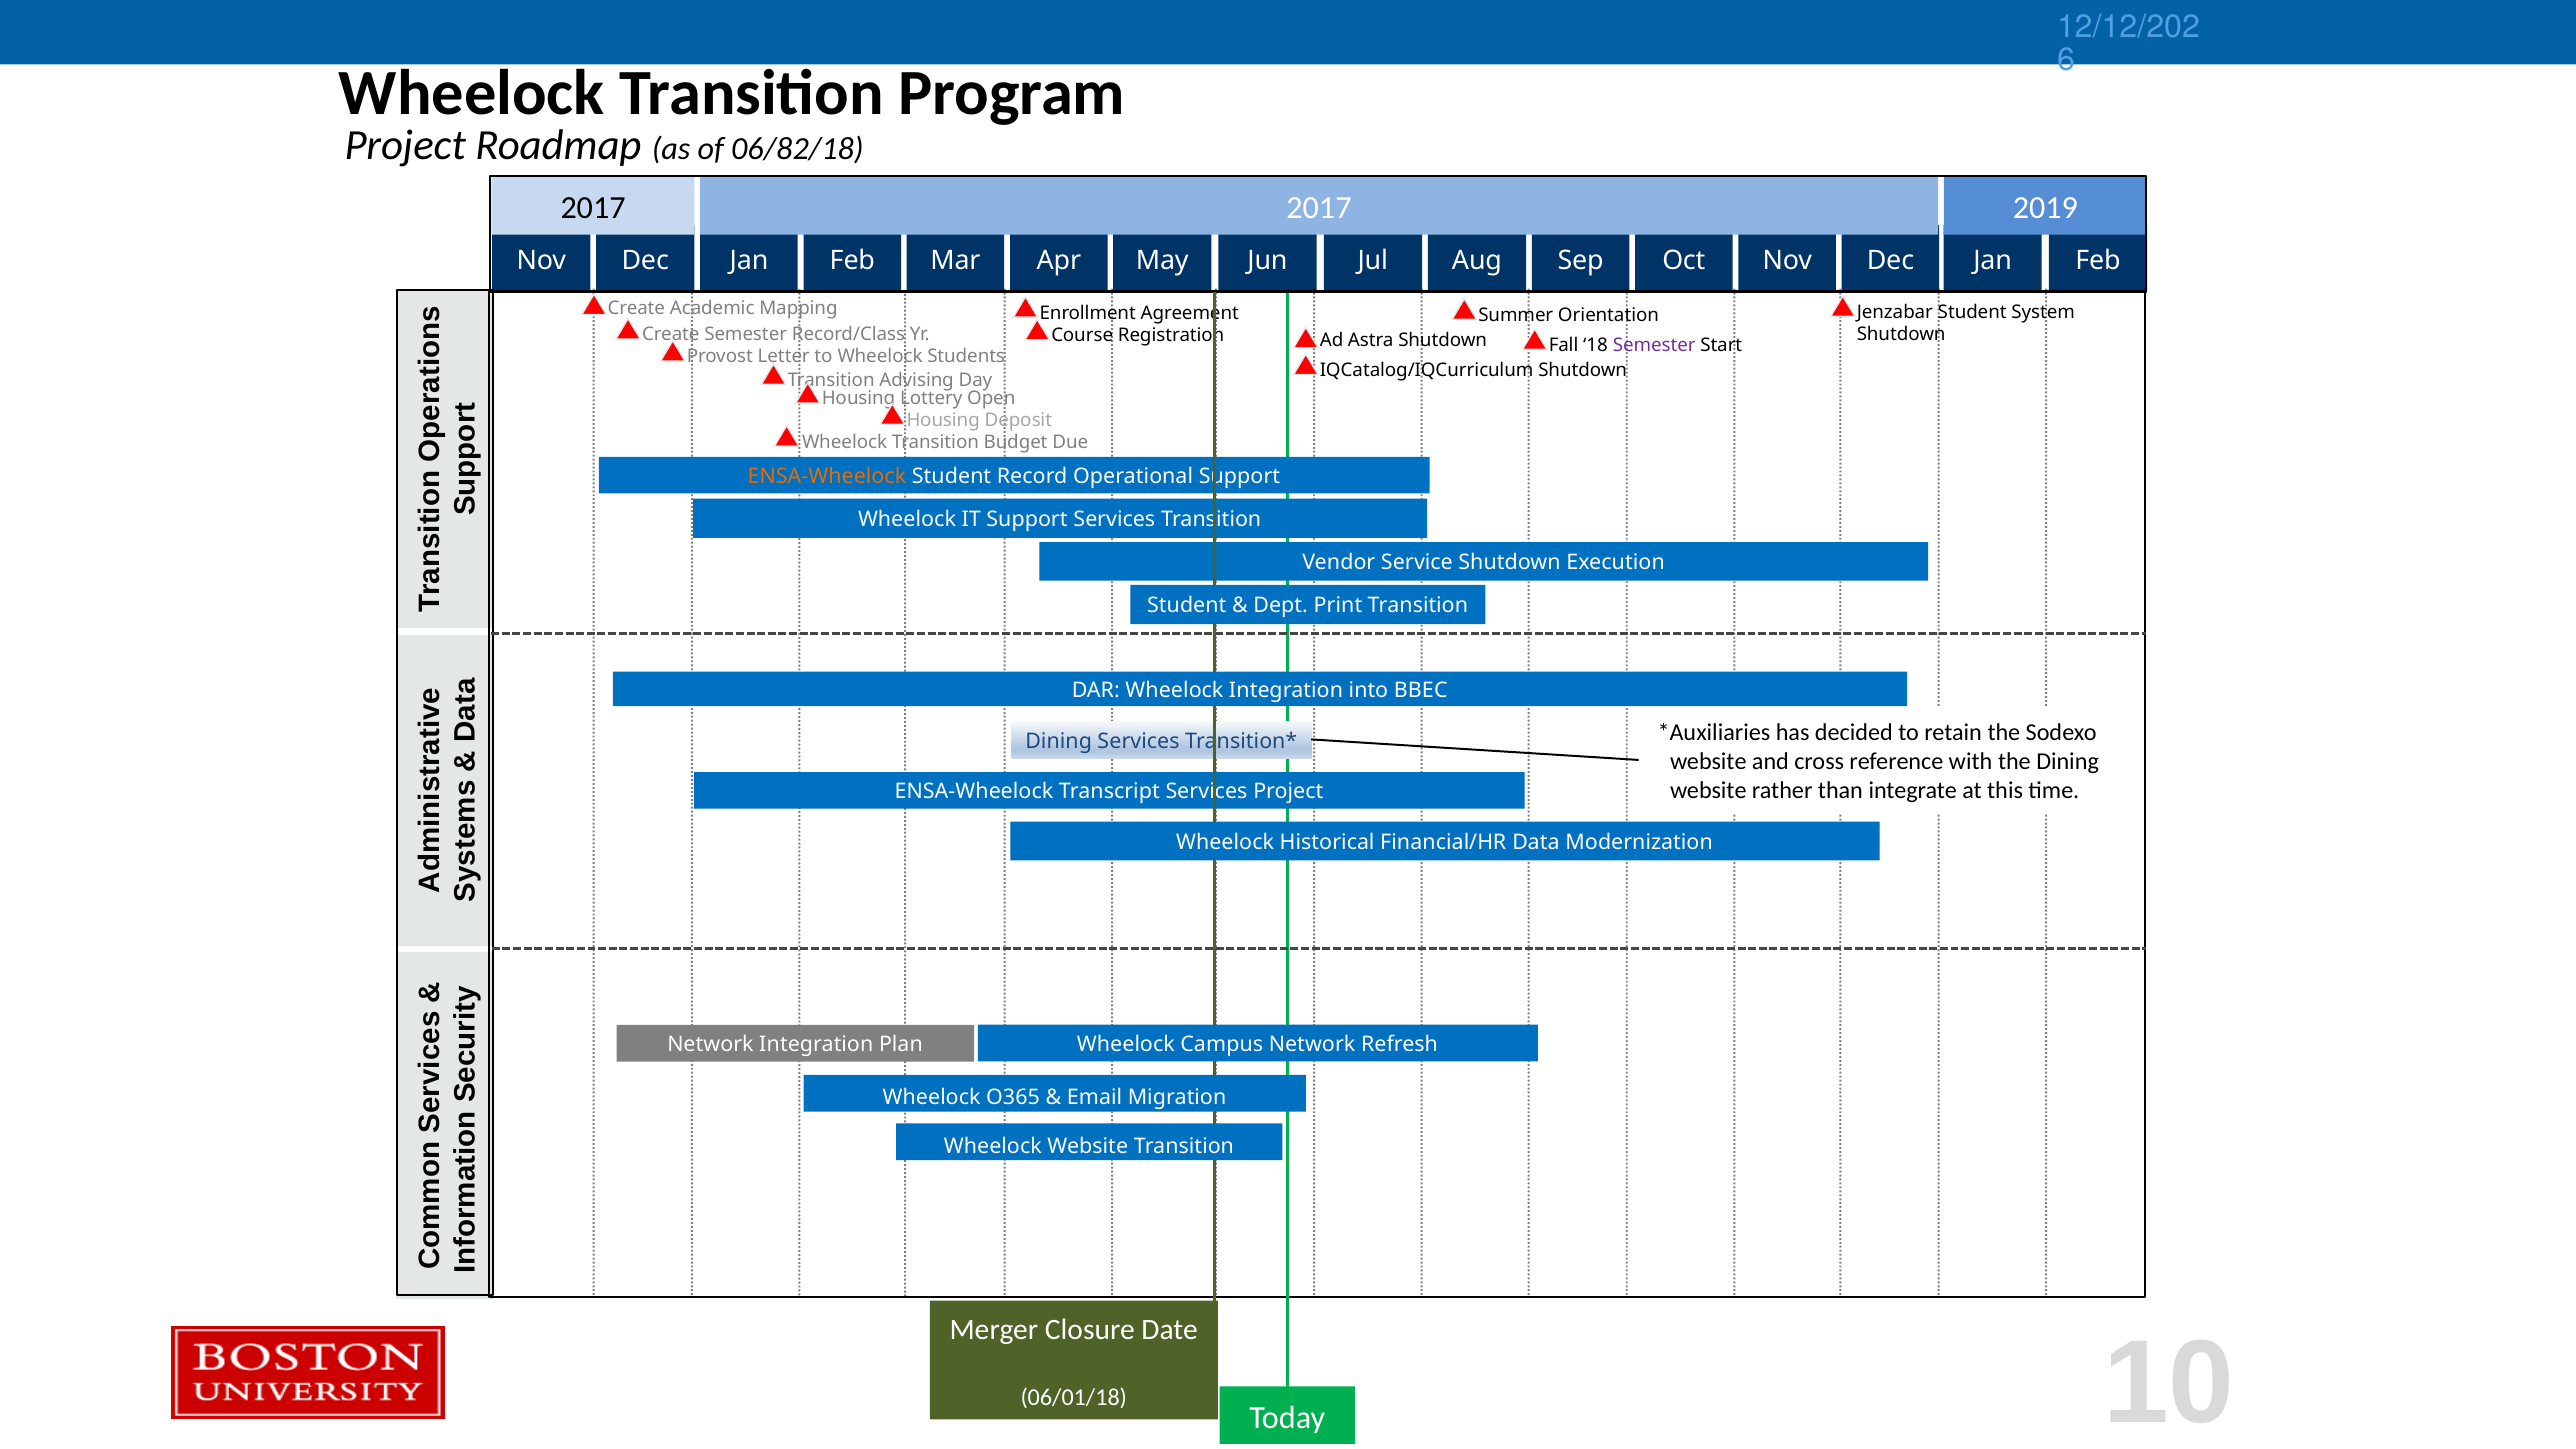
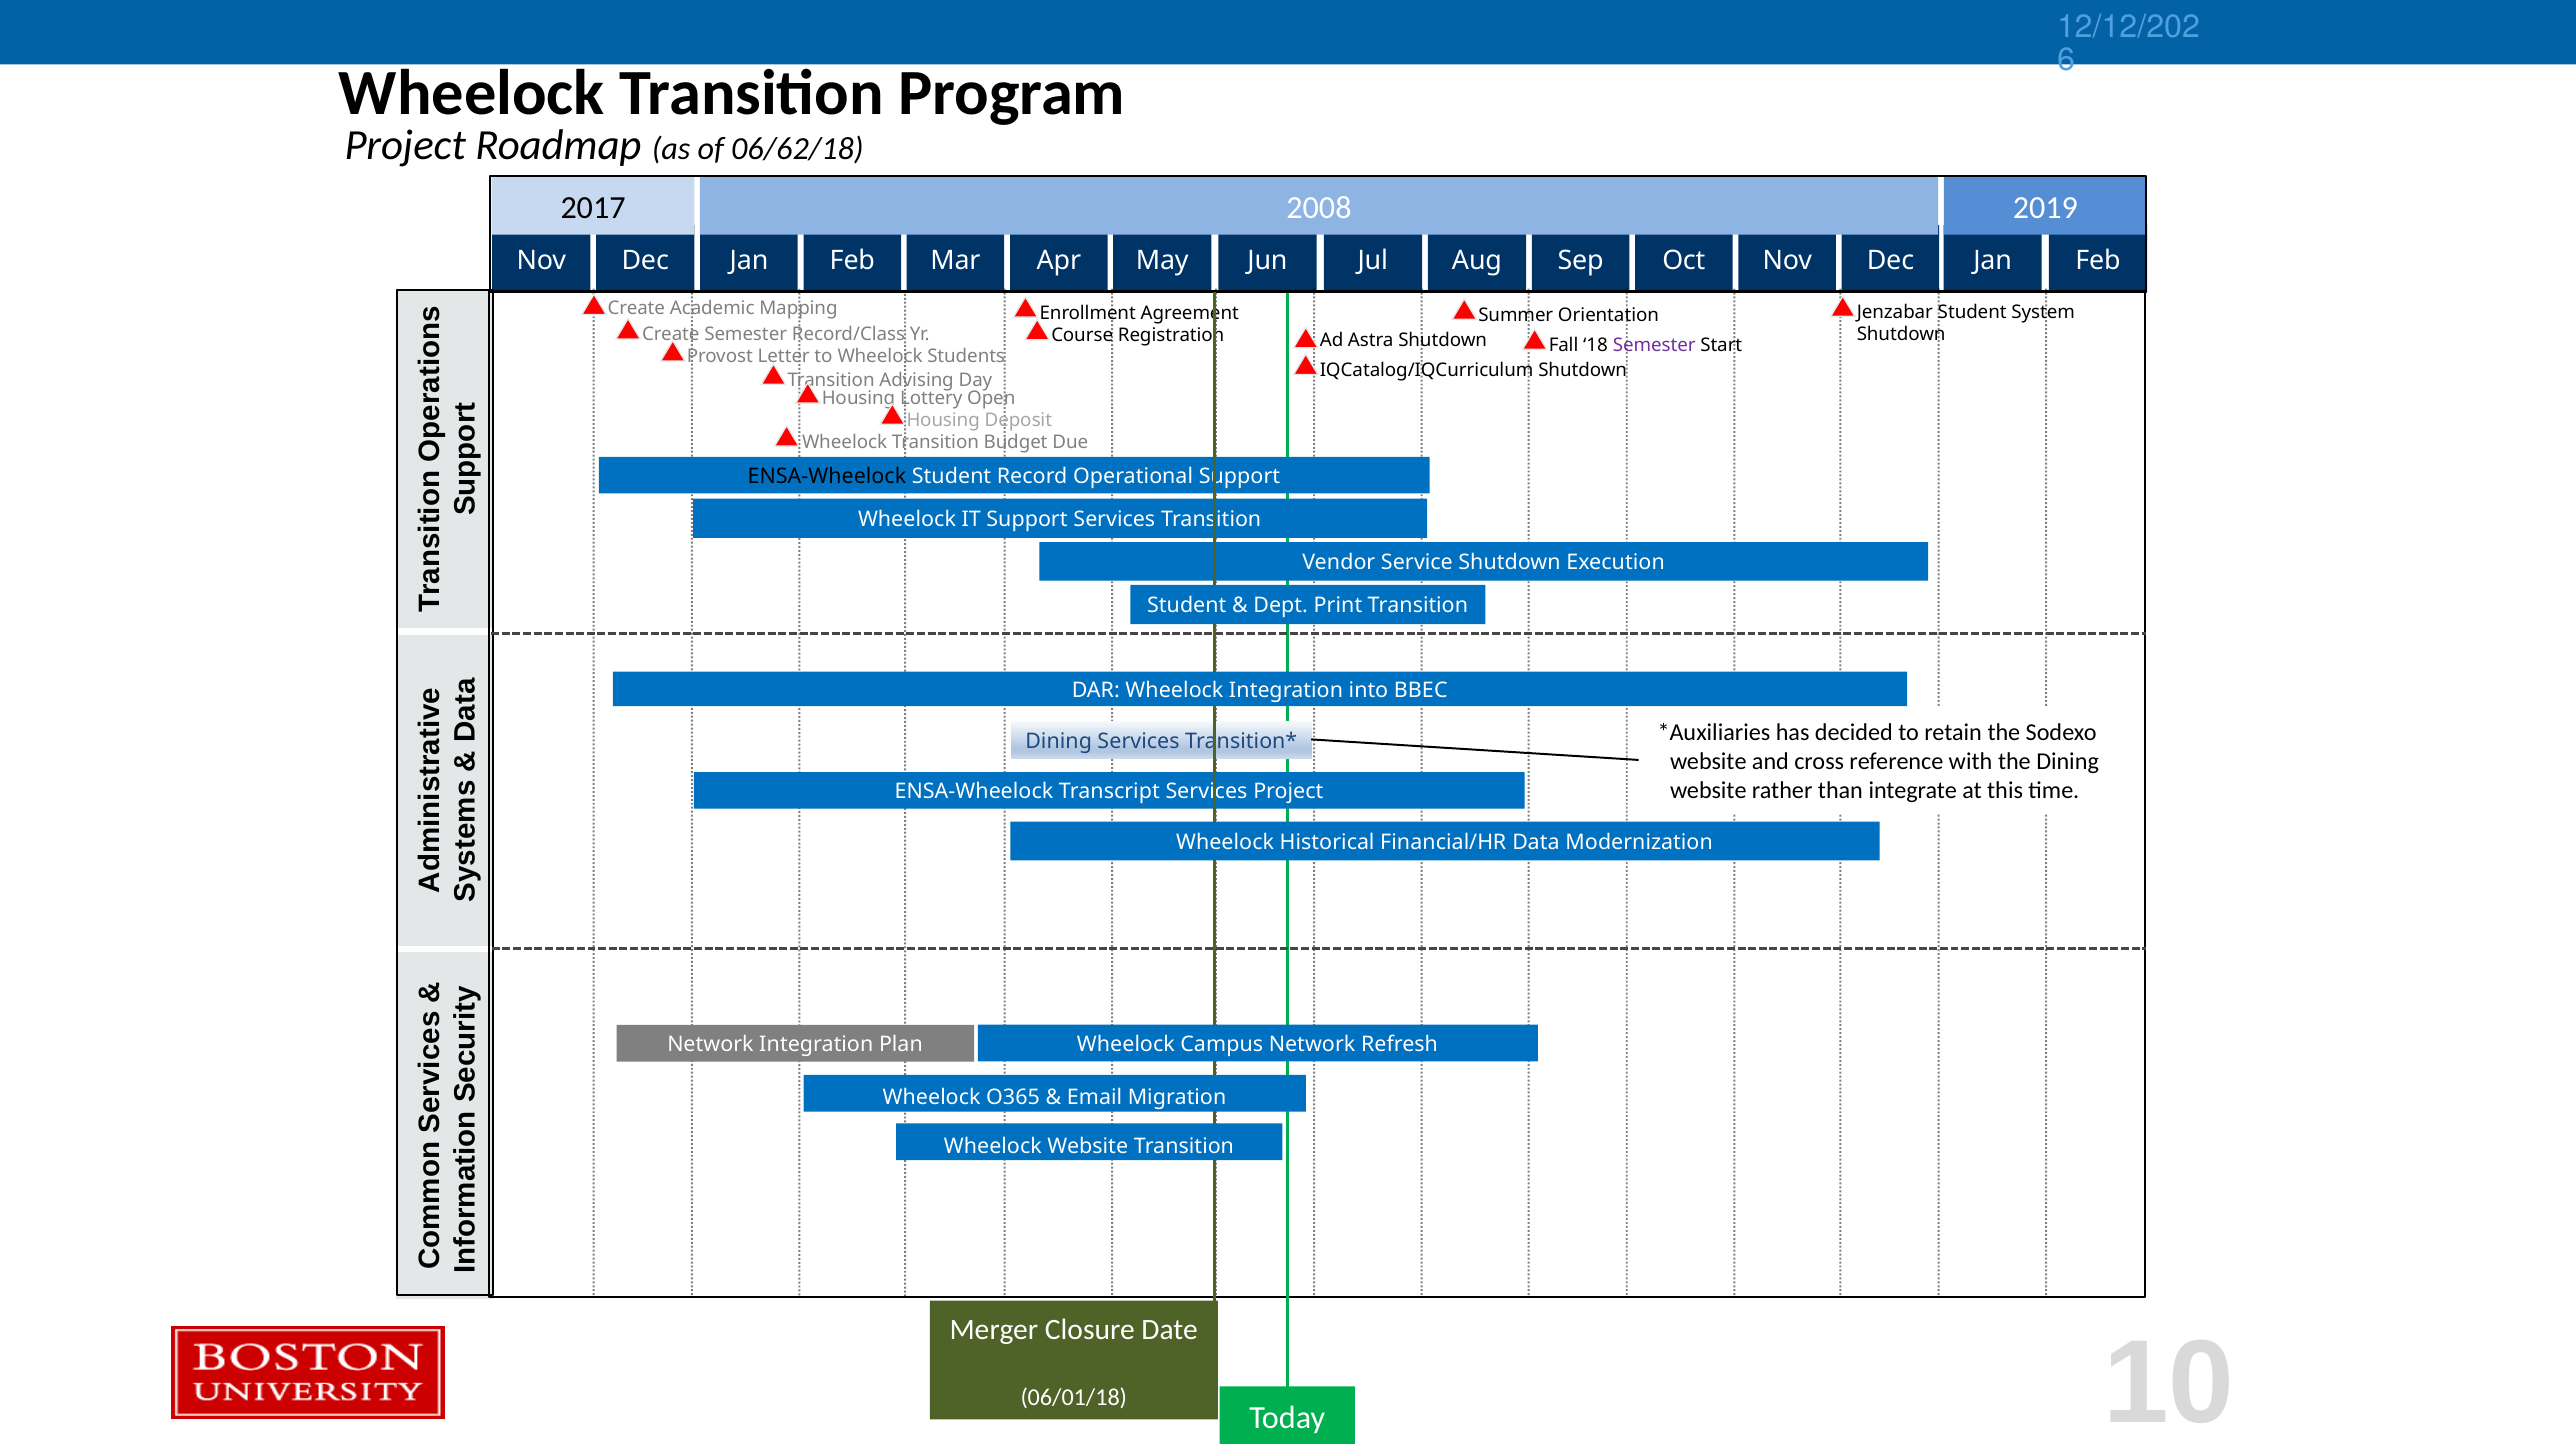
06/82/18: 06/82/18 -> 06/62/18 (797, 148)
2017 2017: 2017 -> 2008 (1319, 208)
ENSA-Wheelock colour: orange -> black (827, 476)
